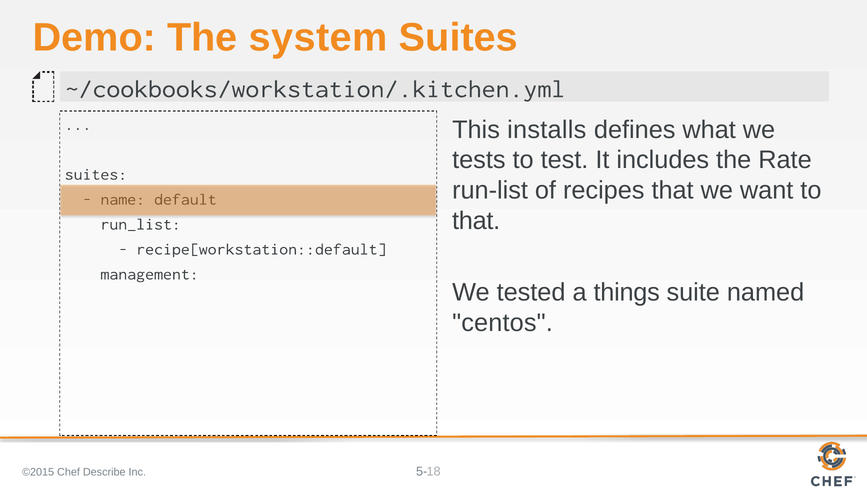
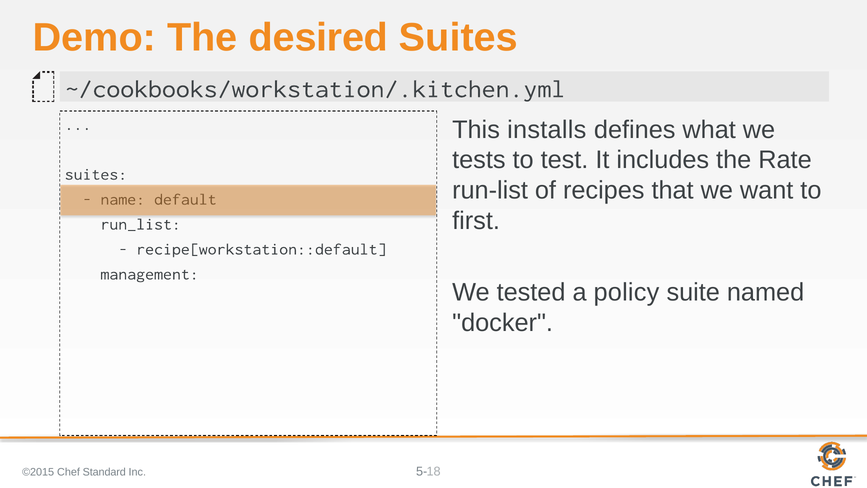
system: system -> desired (318, 37)
that: that -> first (476, 221)
things: things -> policy (626, 292)
centos: centos -> docker (503, 323)
Describe: Describe -> Standard (104, 472)
